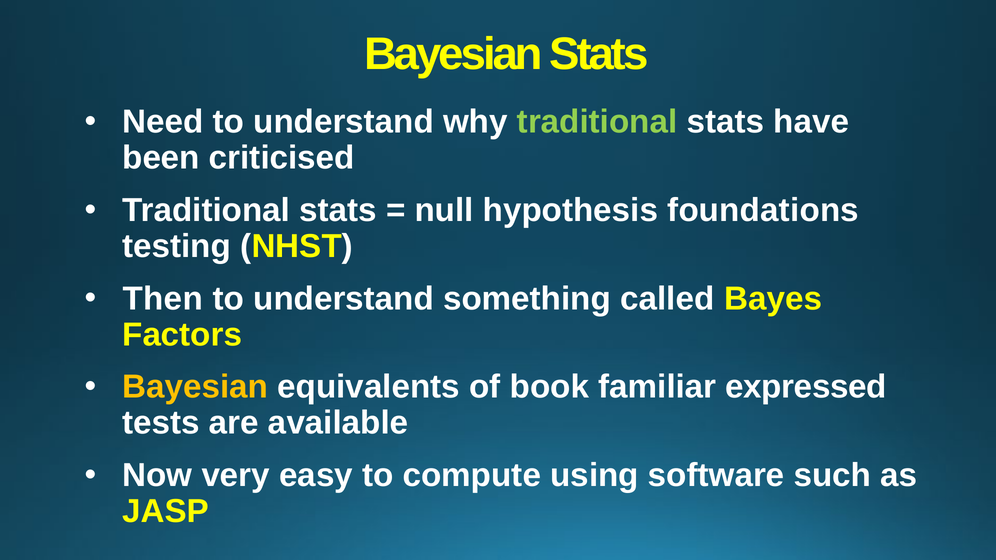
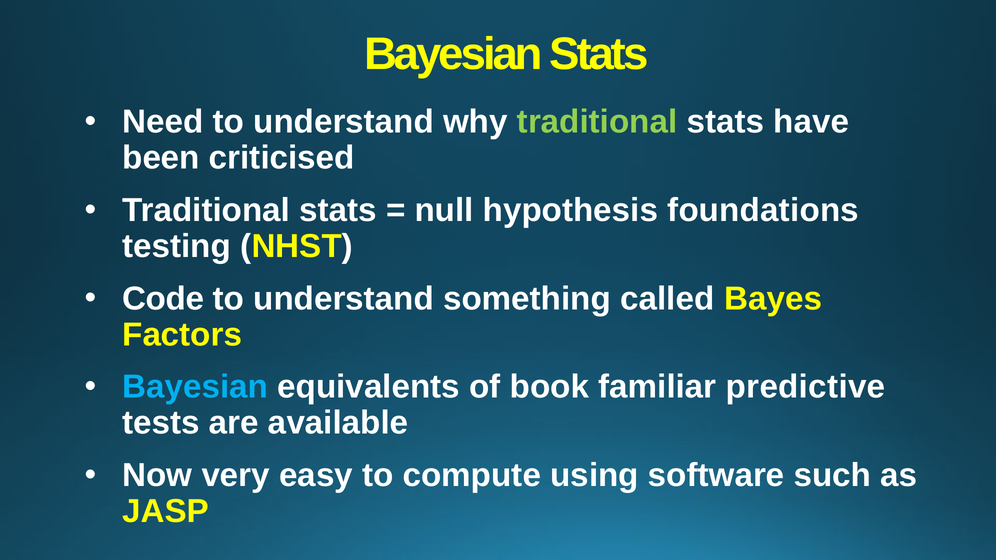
Then: Then -> Code (163, 299)
Bayesian colour: yellow -> light blue (195, 387)
expressed: expressed -> predictive (806, 387)
